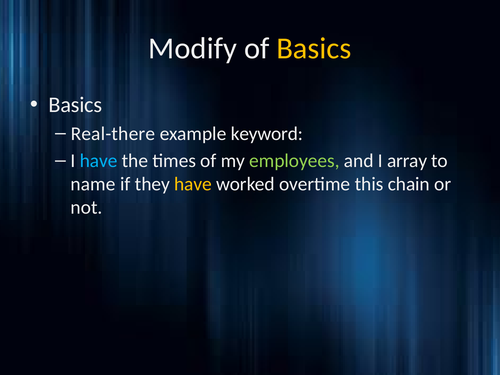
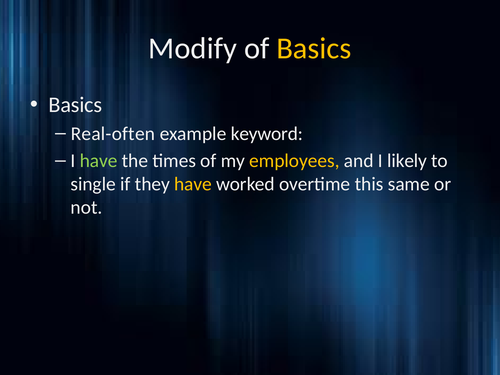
Real-there: Real-there -> Real-often (113, 134)
have colour: light blue -> light green (99, 161)
employees colour: light green -> yellow (294, 161)
array: array -> likely (407, 161)
name: name -> single (93, 184)
chain: chain -> same (409, 184)
